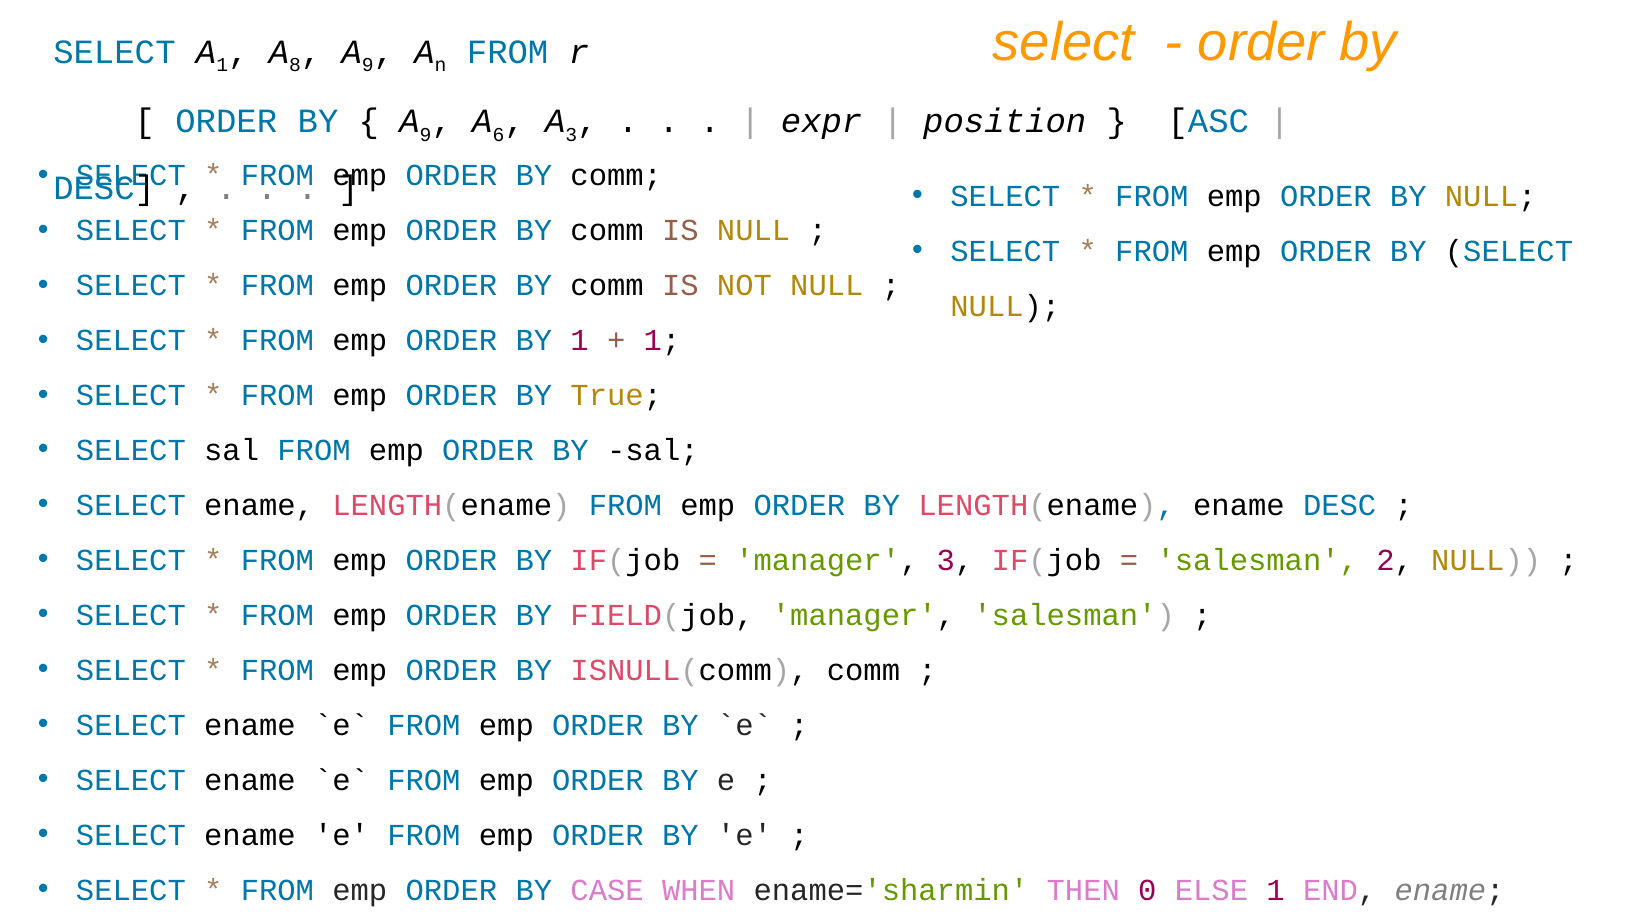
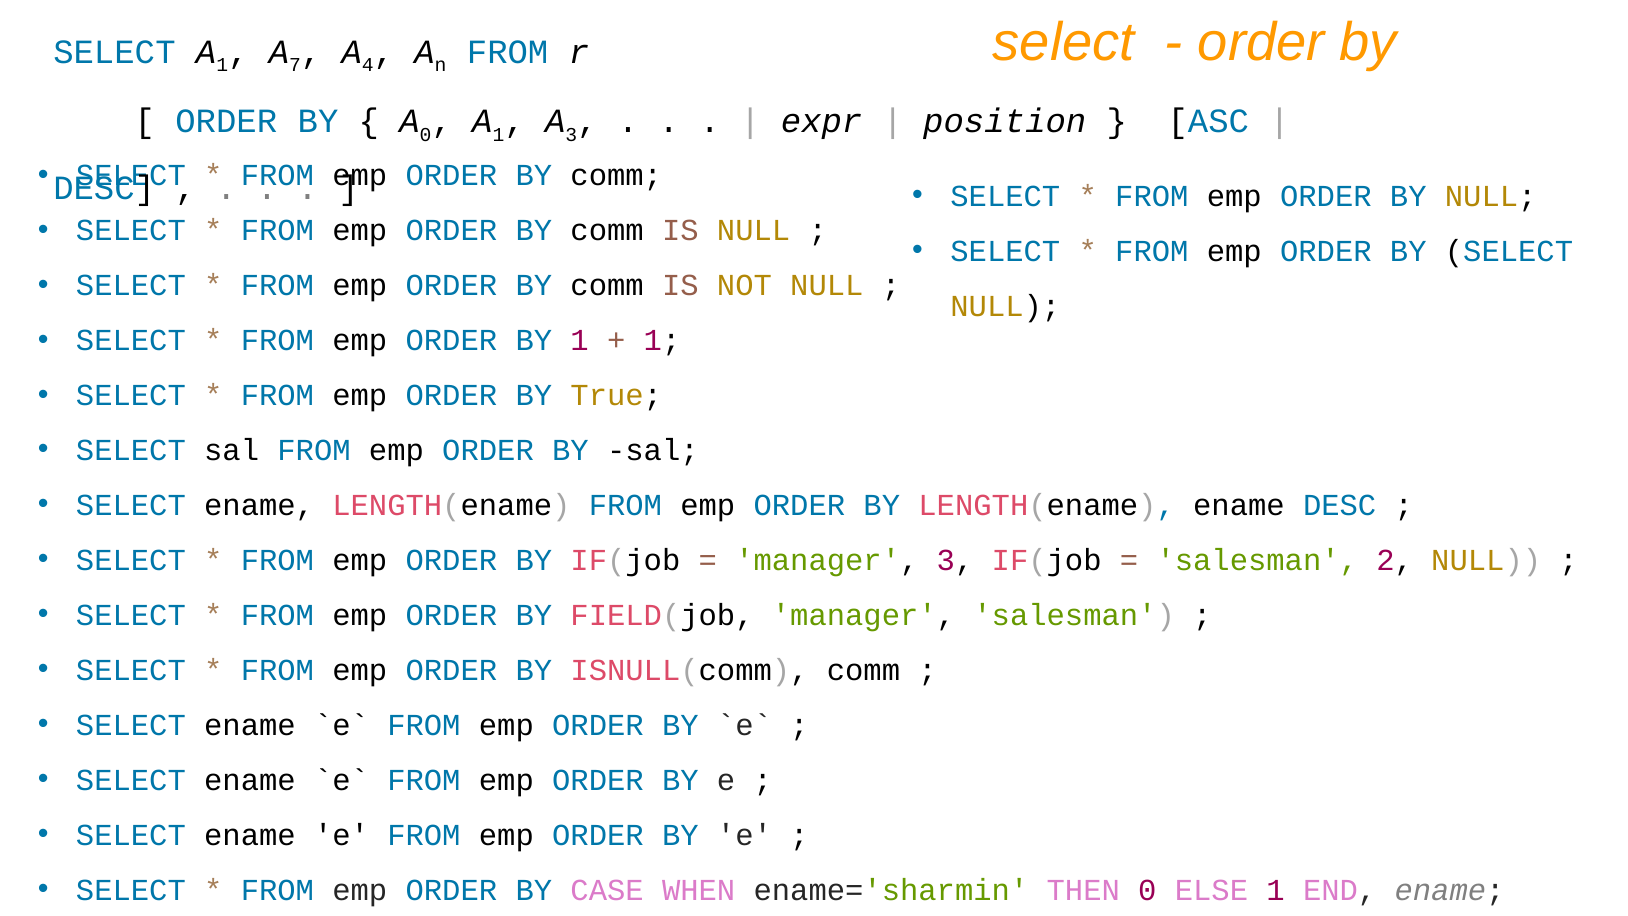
8: 8 -> 7 (295, 65)
9: 9 -> 4 (368, 65)
9: 9 -> 0 (426, 135)
6: 6 -> 1 (498, 135)
